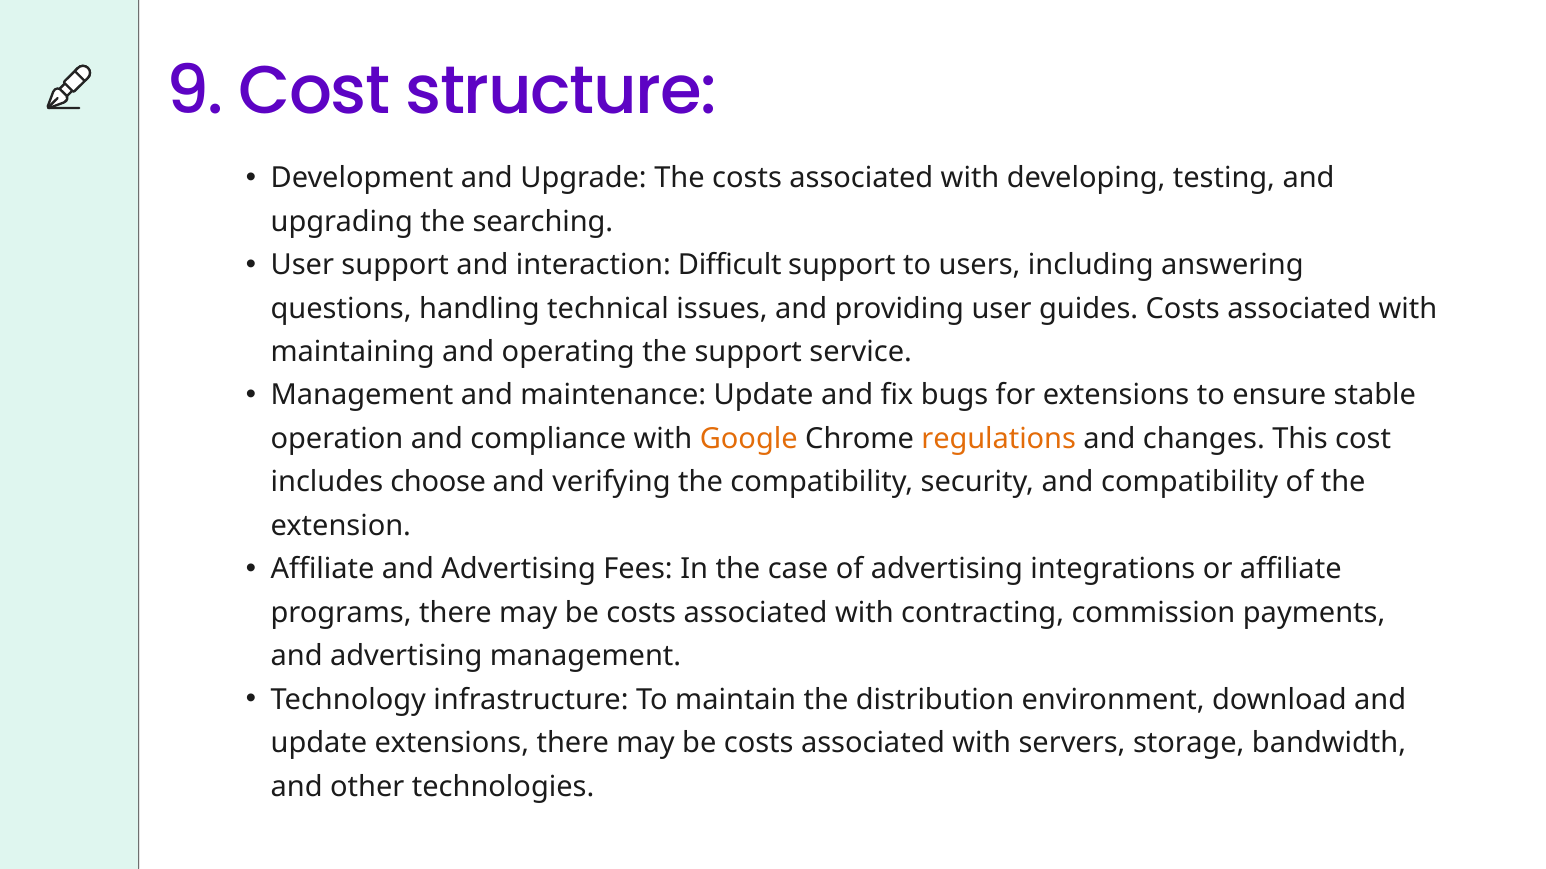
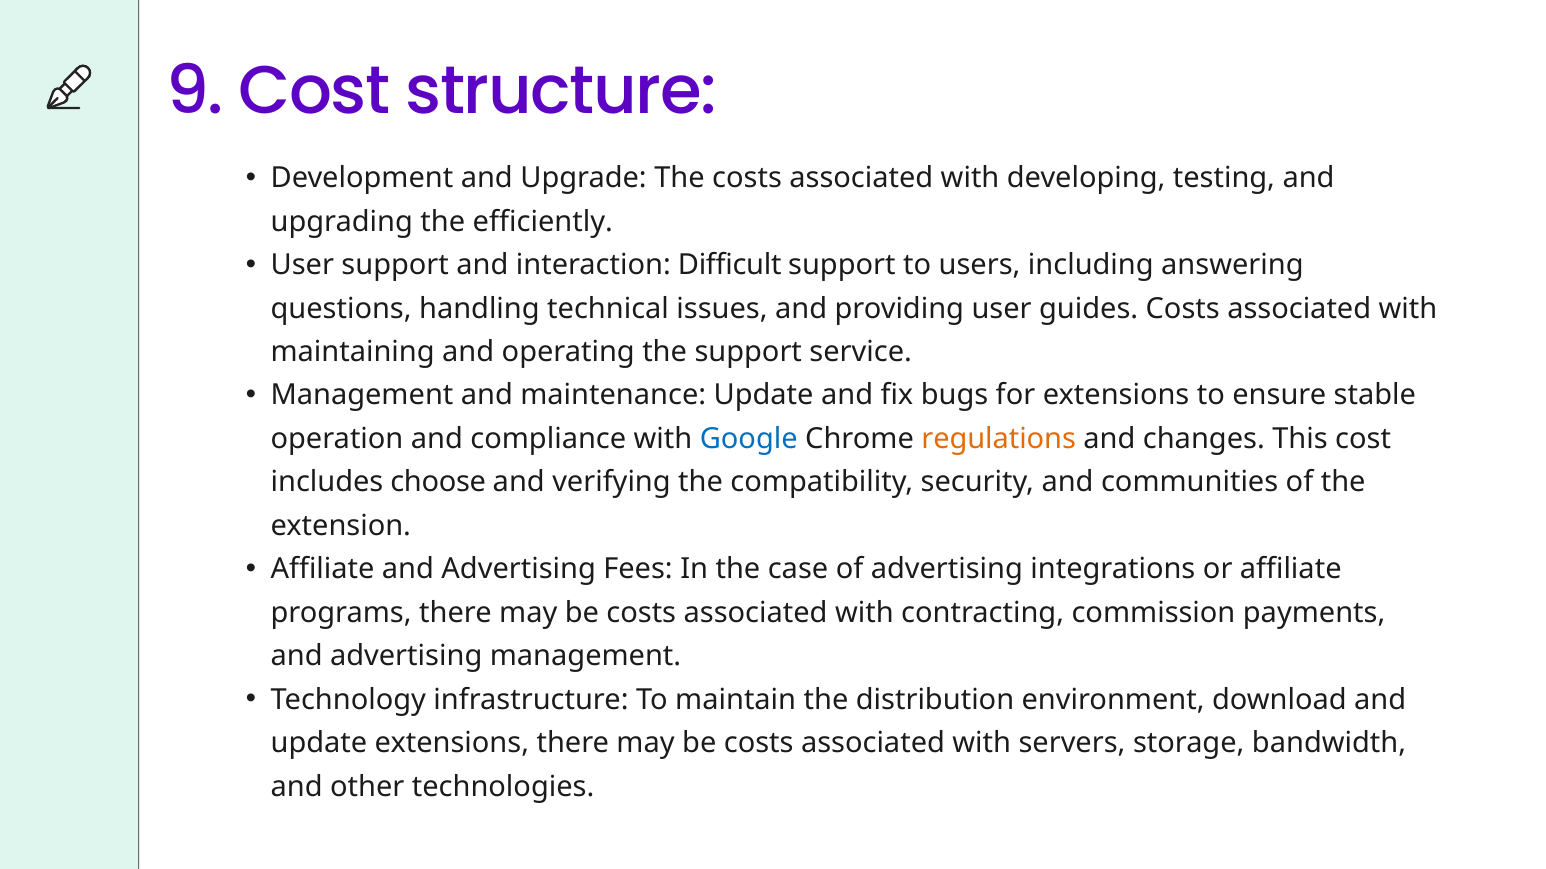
searching: searching -> efficiently (543, 222)
Google colour: orange -> blue (749, 439)
and compatibility: compatibility -> communities (1190, 483)
